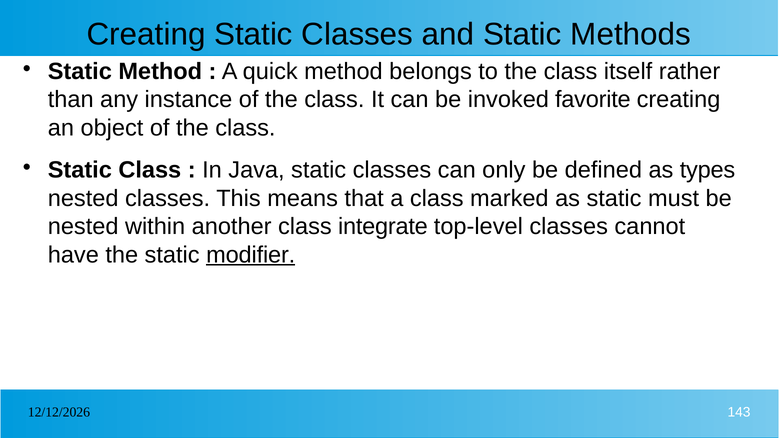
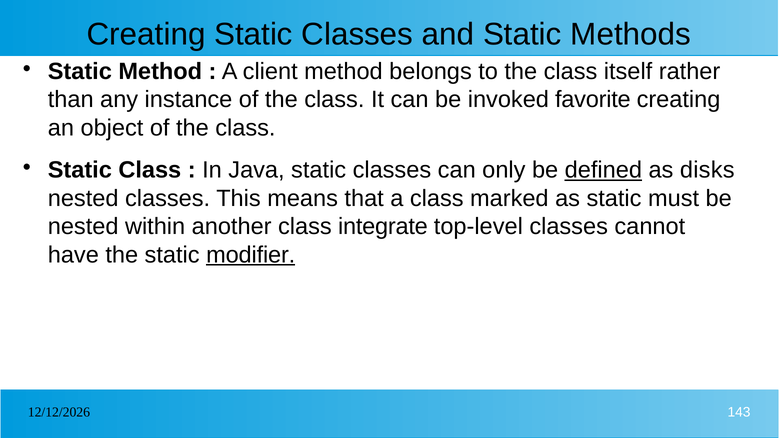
quick: quick -> client (270, 71)
defined underline: none -> present (603, 170)
types: types -> disks (707, 170)
